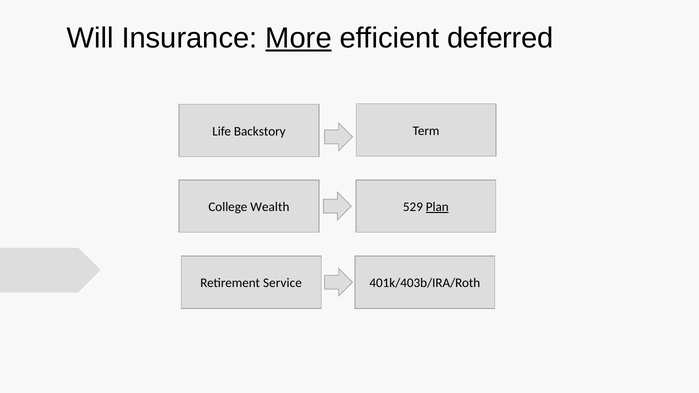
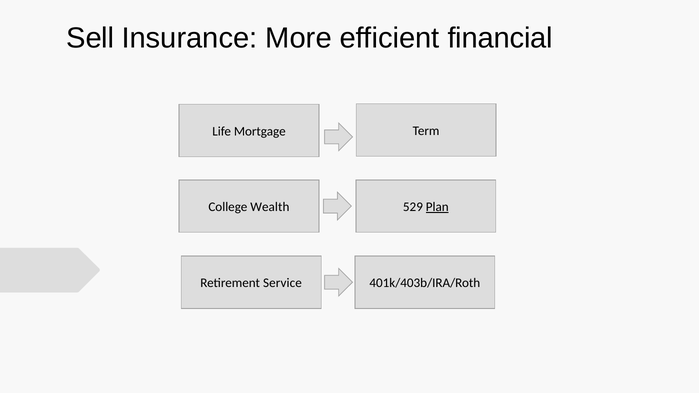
Will: Will -> Sell (90, 38)
More underline: present -> none (299, 38)
deferred: deferred -> financial (500, 38)
Backstory: Backstory -> Mortgage (260, 131)
